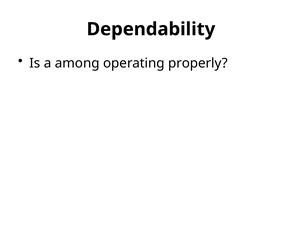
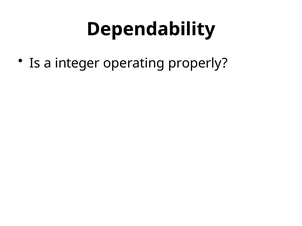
among: among -> integer (77, 63)
